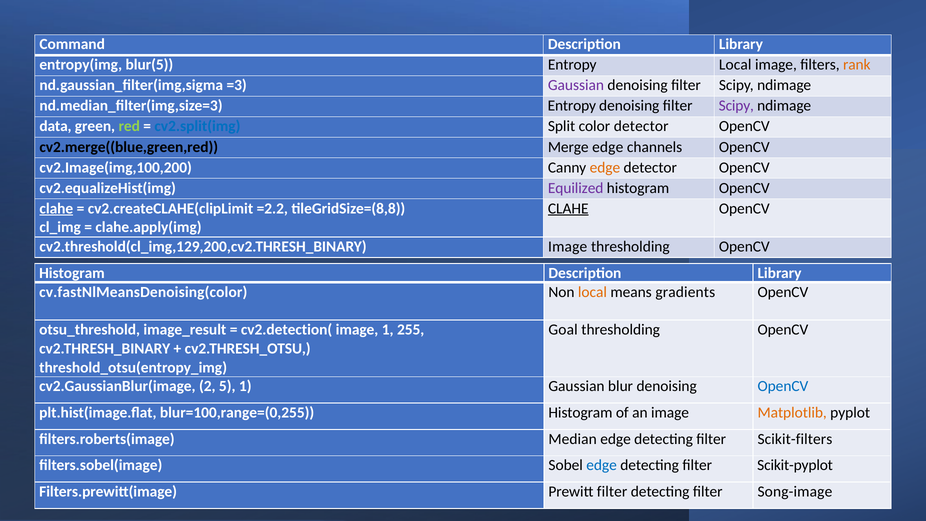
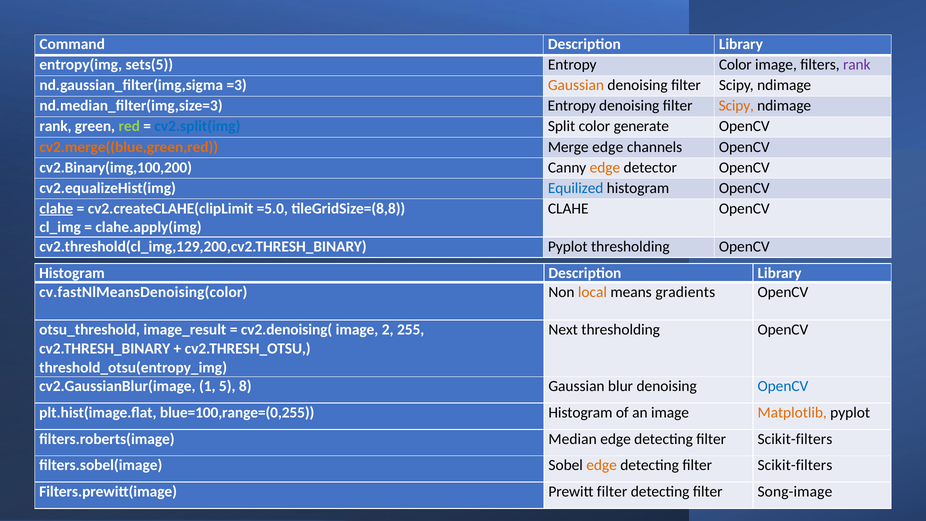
blur(5: blur(5 -> sets(5 (149, 65)
Entropy Local: Local -> Color (735, 65)
rank colour: orange -> purple (857, 65)
Gaussian colour: purple -> orange (576, 85)
Scipy colour: purple -> orange (736, 106)
data: data -> rank (55, 126)
color detector: detector -> generate (641, 126)
cv2.merge((blue,green,red colour: black -> orange (129, 147)
cv2.Image(img,100,200: cv2.Image(img,100,200 -> cv2.Binary(img,100,200 (116, 167)
Equilized colour: purple -> blue (576, 188)
=2.2: =2.2 -> =5.0 (272, 208)
CLAHE underline: present -> none (568, 208)
Image: Image -> Pyplot (568, 246)
cv2.detection(: cv2.detection( -> cv2.denoising( (287, 330)
image 1: 1 -> 2 (388, 330)
Goal: Goal -> Next (563, 330)
2: 2 -> 1 (207, 386)
5 1: 1 -> 8 (245, 386)
blur=100,range=(0,255: blur=100,range=(0,255 -> blue=100,range=(0,255 (237, 413)
edge colour: blue -> orange (602, 465)
Scikit-pyplot: Scikit-pyplot -> Scikit-filters (795, 465)
